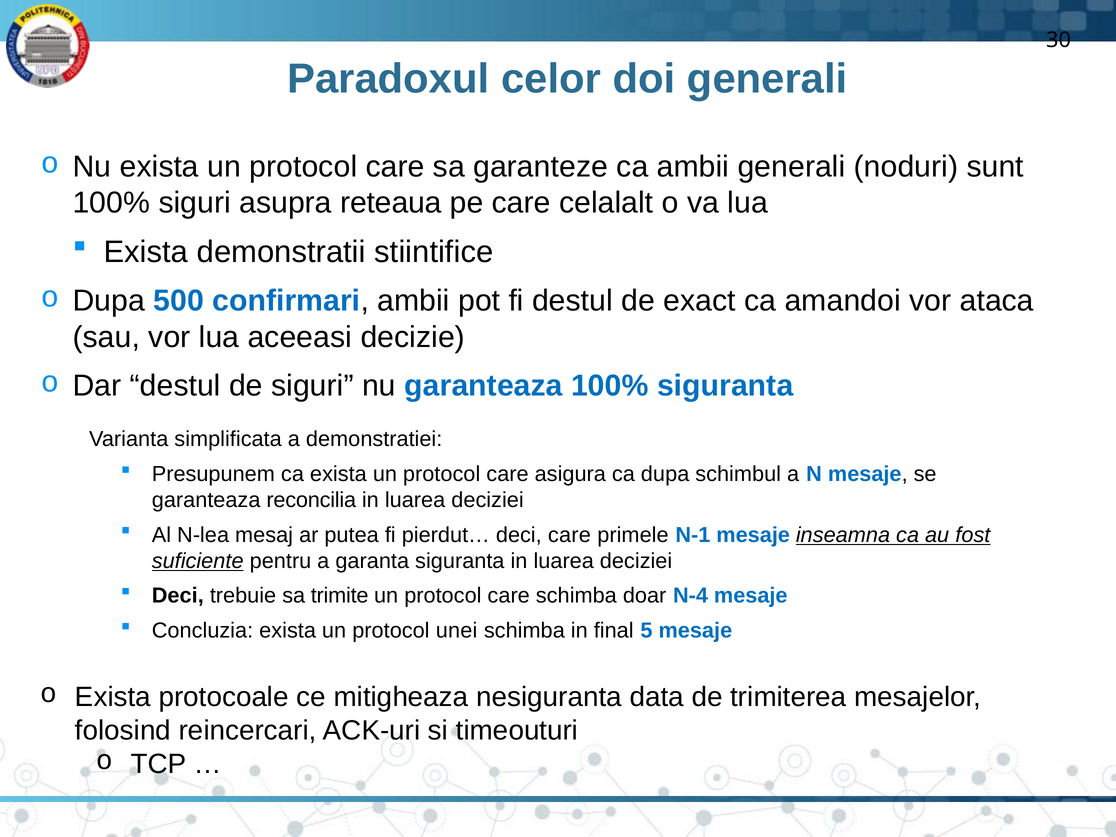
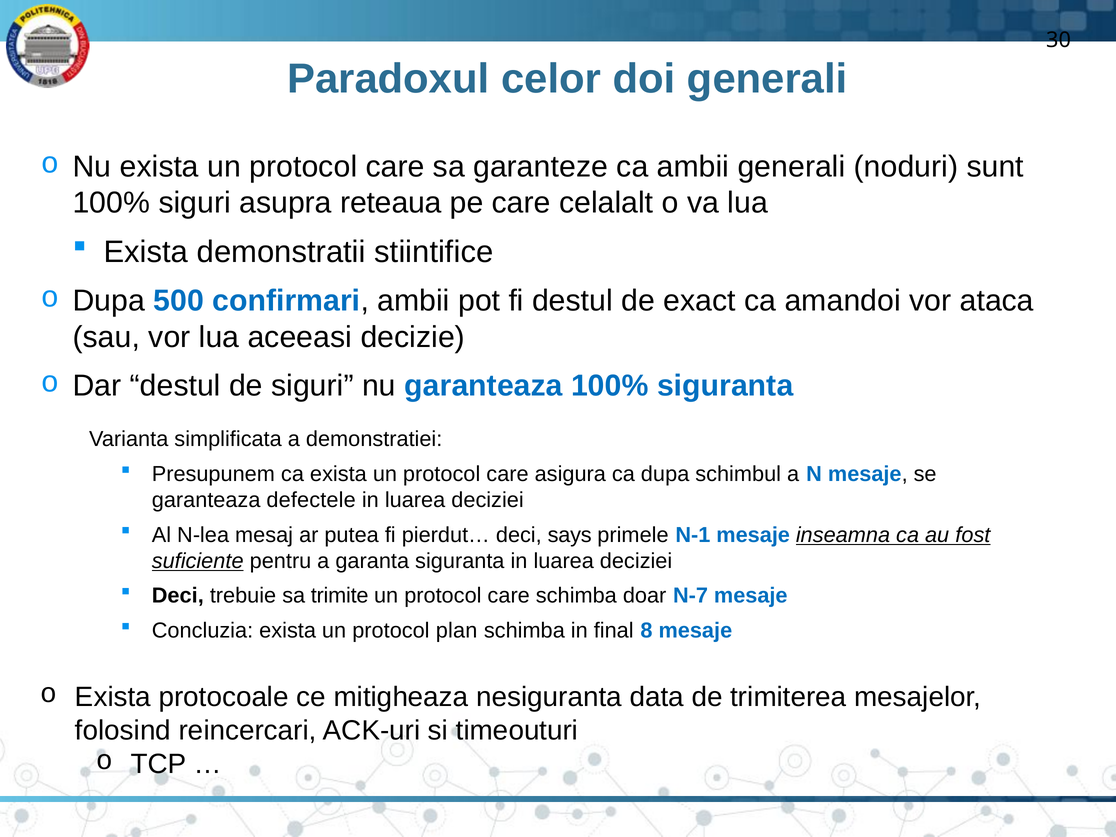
reconcilia: reconcilia -> defectele (311, 500)
deci care: care -> says (570, 535)
N-4: N-4 -> N-7 (691, 596)
unei: unei -> plan (457, 630)
5: 5 -> 8 (647, 630)
